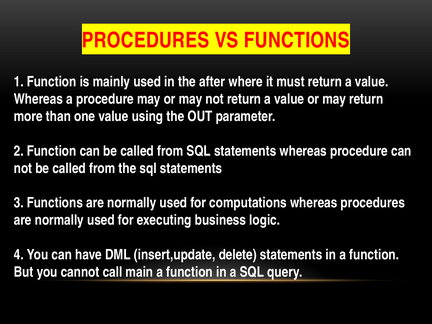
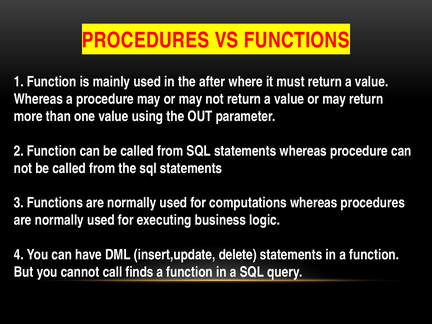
main: main -> finds (139, 272)
